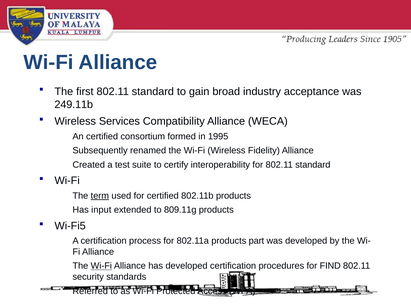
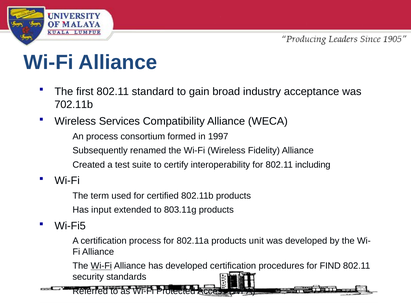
249.11b: 249.11b -> 702.11b (74, 105)
An certified: certified -> process (102, 136)
1995: 1995 -> 1997 (218, 136)
for 802.11 standard: standard -> including (313, 165)
term underline: present -> none (100, 196)
809.11g: 809.11g -> 803.11g (180, 210)
part: part -> unit (256, 241)
